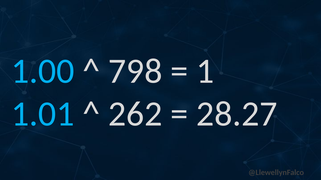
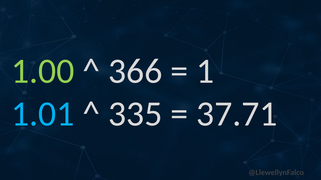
1.00 colour: light blue -> light green (43, 71)
798: 798 -> 366 (135, 71)
262: 262 -> 335 (135, 114)
28.27: 28.27 -> 37.71 (237, 114)
